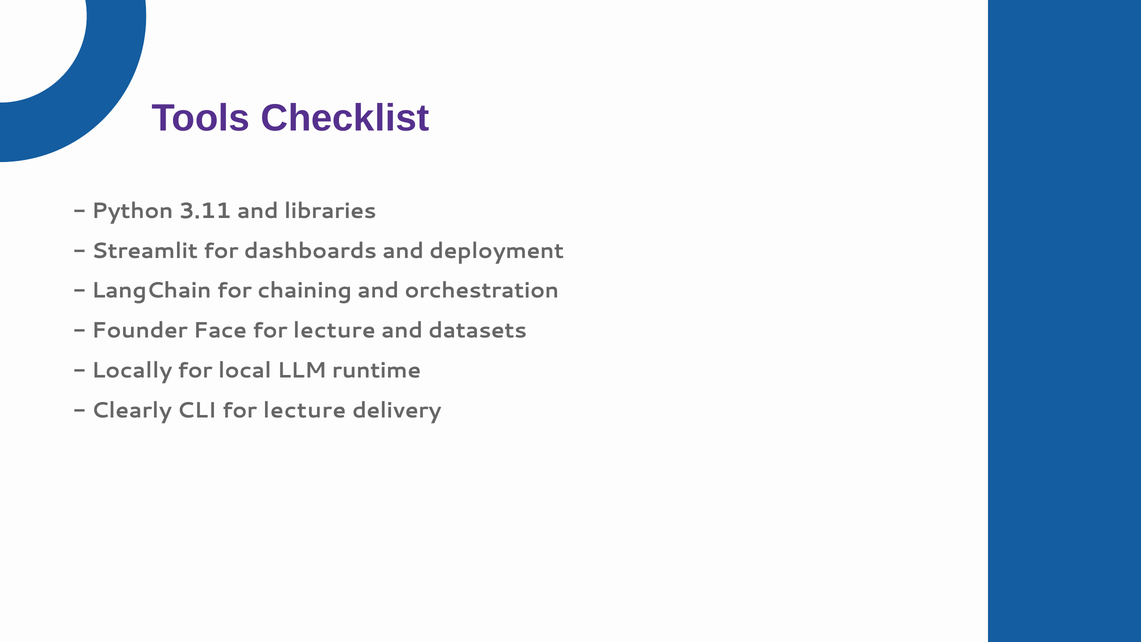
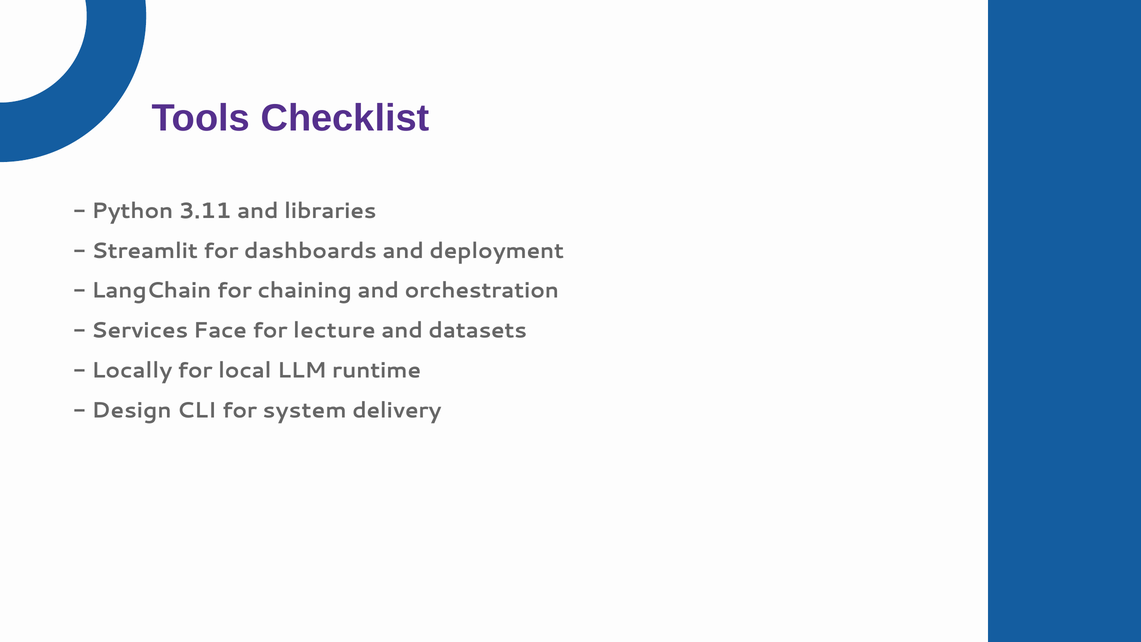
Founder: Founder -> Services (140, 331)
Clearly: Clearly -> Design (132, 410)
CLI for lecture: lecture -> system (305, 410)
